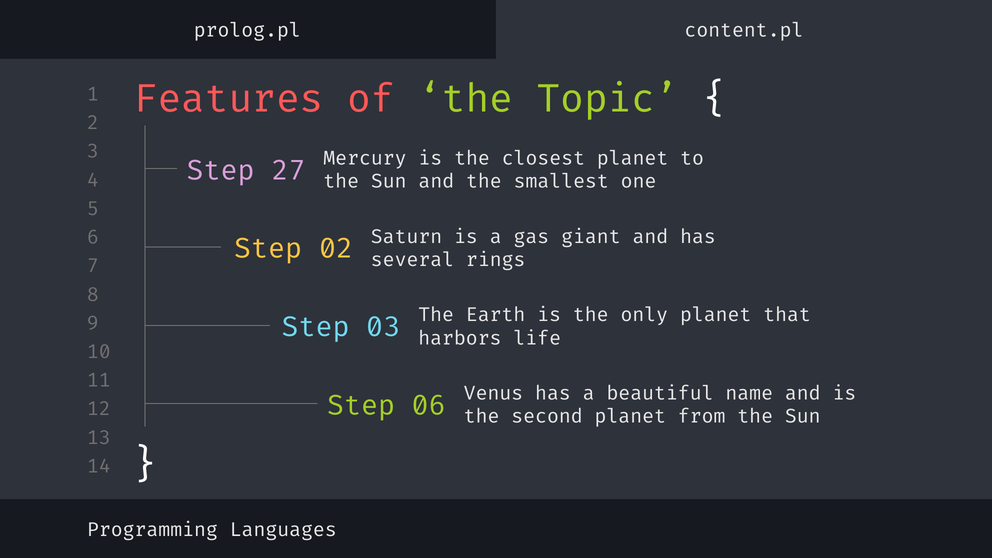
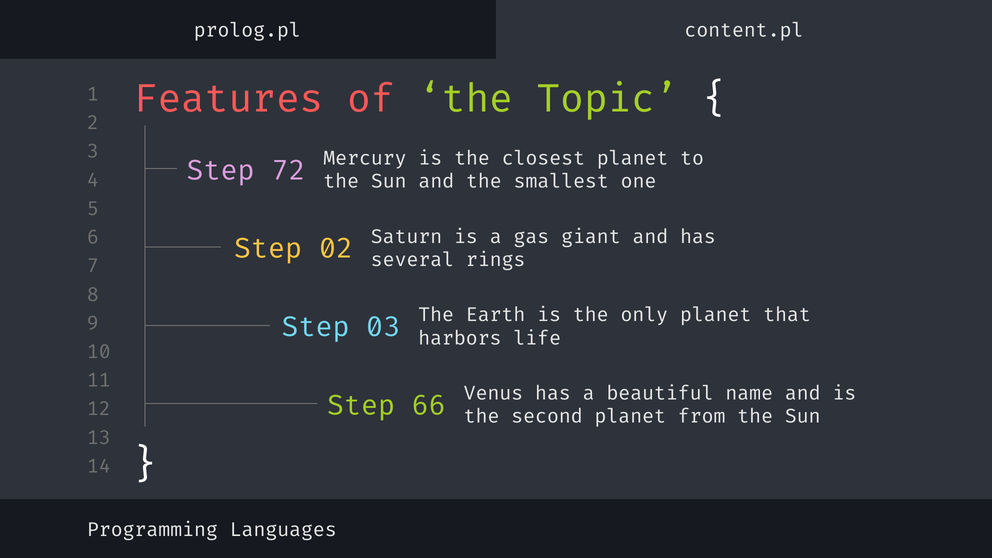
27: 27 -> 72 (289, 170)
06: 06 -> 66 (429, 406)
